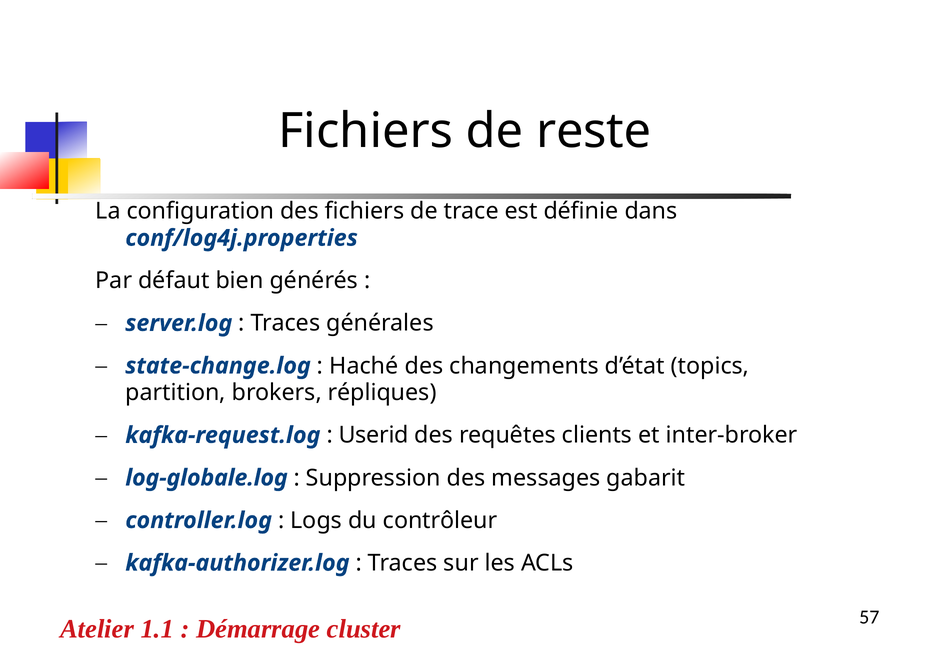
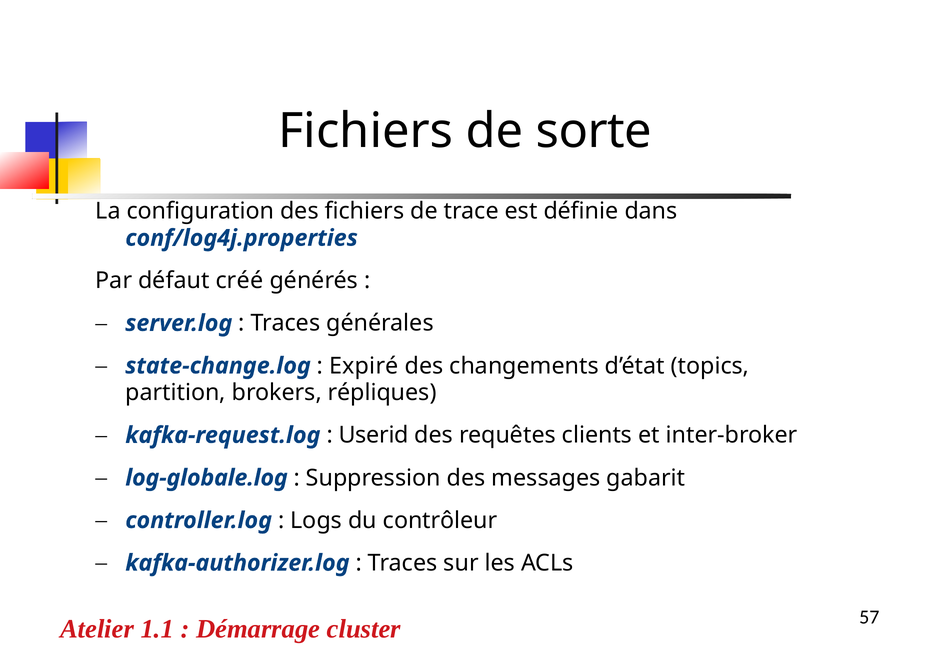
reste: reste -> sorte (594, 131)
bien: bien -> créé (239, 281)
Haché: Haché -> Expiré (364, 366)
